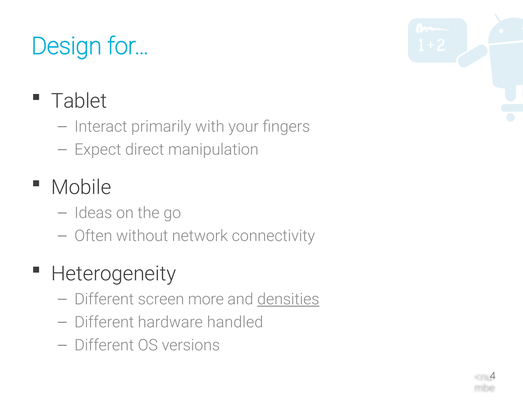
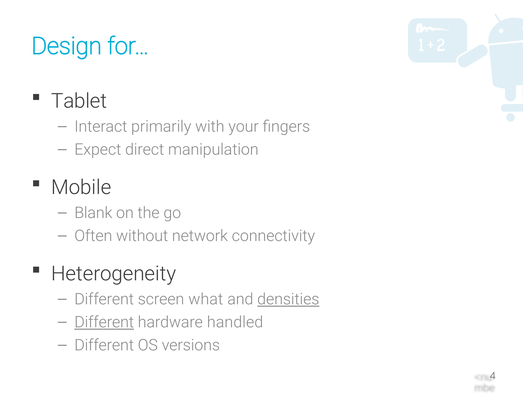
Ideas: Ideas -> Blank (93, 213)
more: more -> what (206, 299)
Different underline: none -> present (104, 322)
